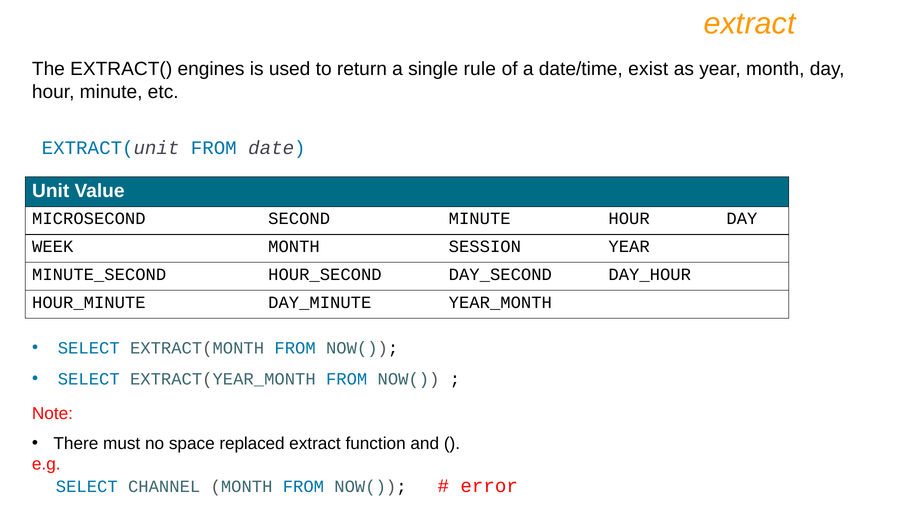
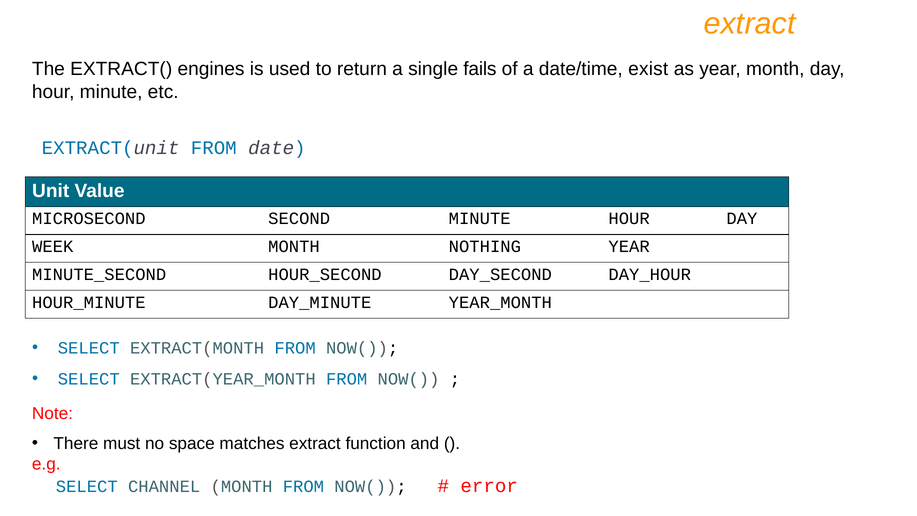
rule: rule -> fails (480, 69)
SESSION: SESSION -> NOTHING (485, 246)
replaced: replaced -> matches (252, 443)
